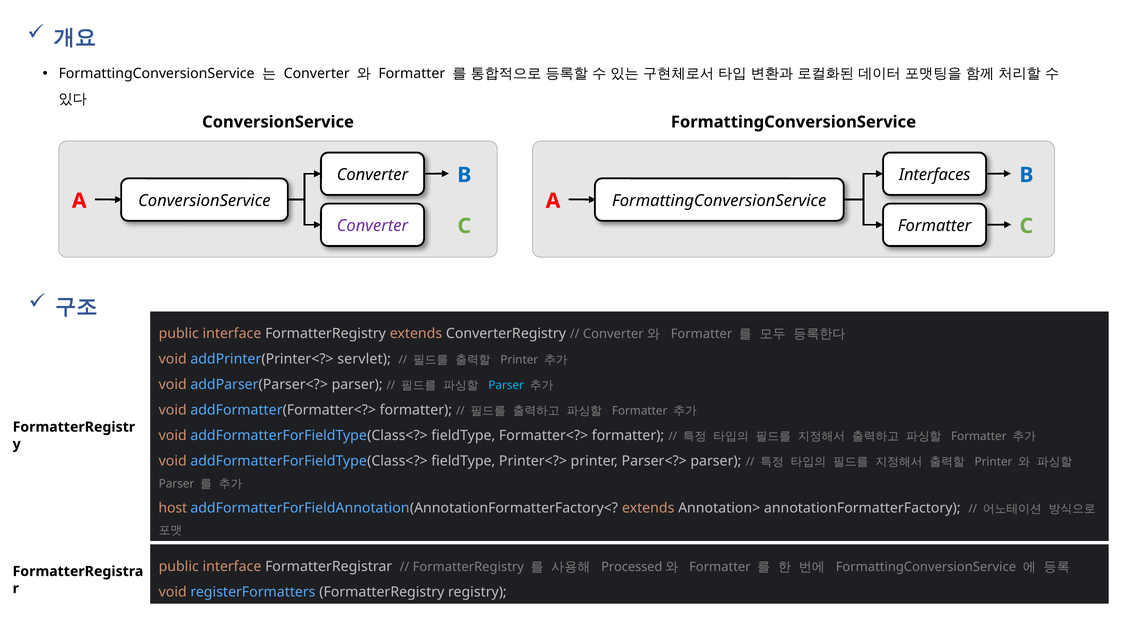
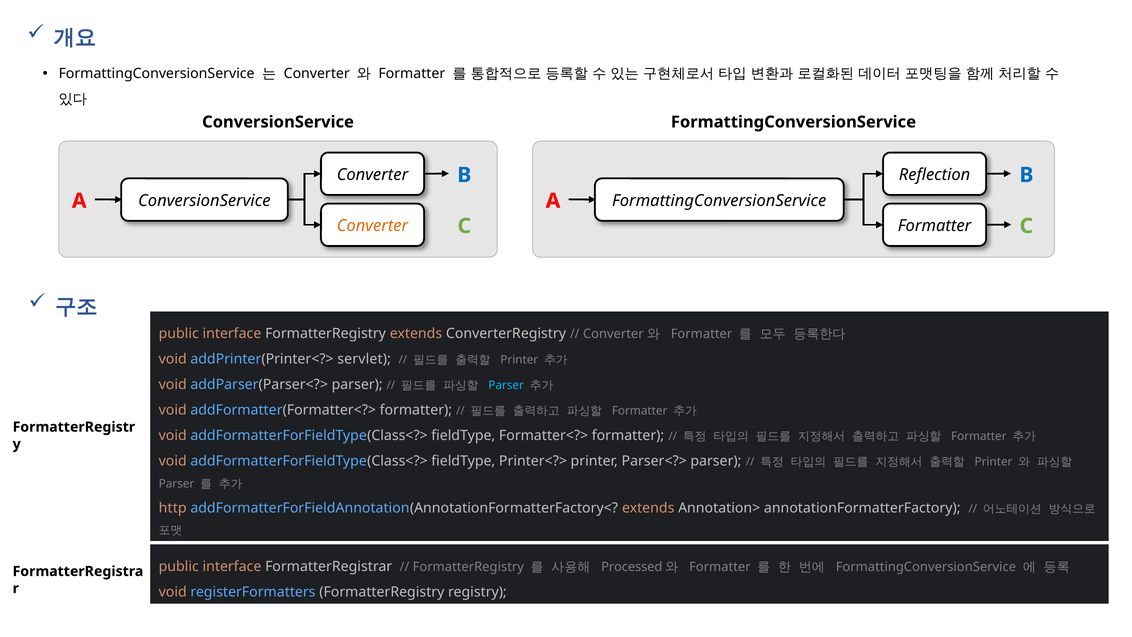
Interfaces: Interfaces -> Reflection (935, 175)
Converter colour: purple -> orange (372, 226)
host: host -> http (173, 508)
